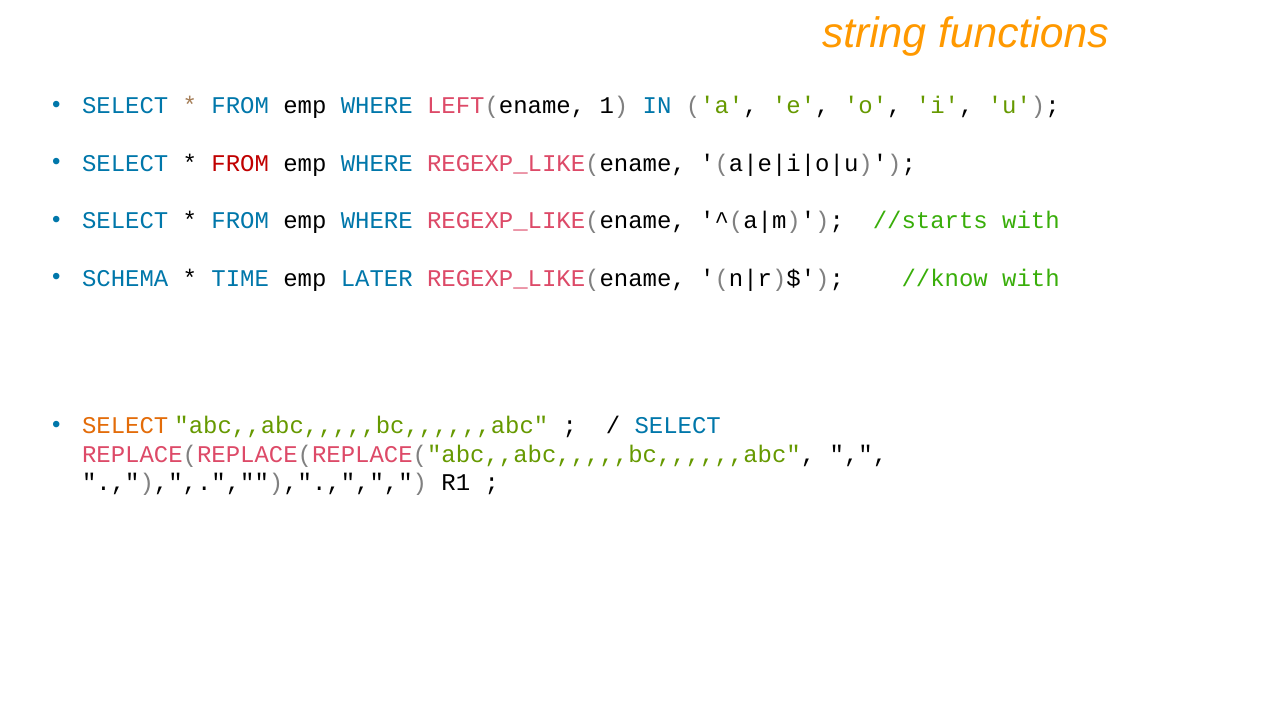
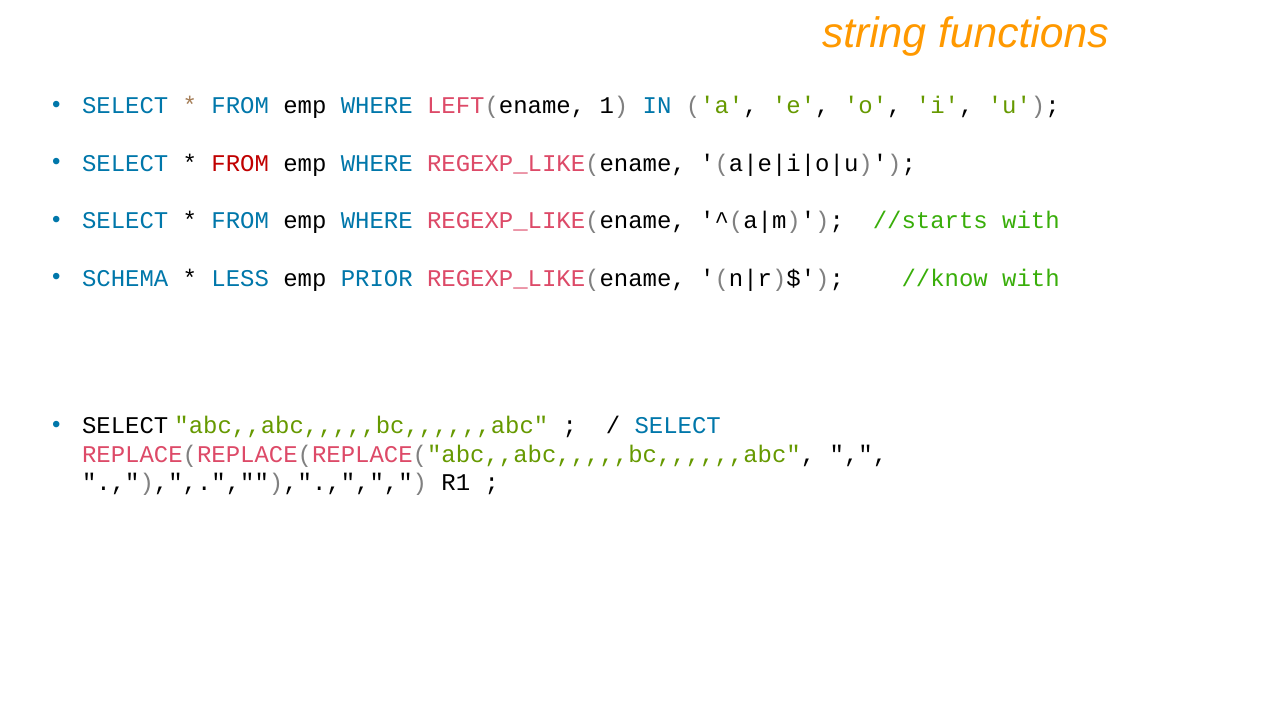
TIME: TIME -> LESS (240, 278)
LATER: LATER -> PRIOR (377, 278)
SELECT colour: orange -> black (125, 425)
